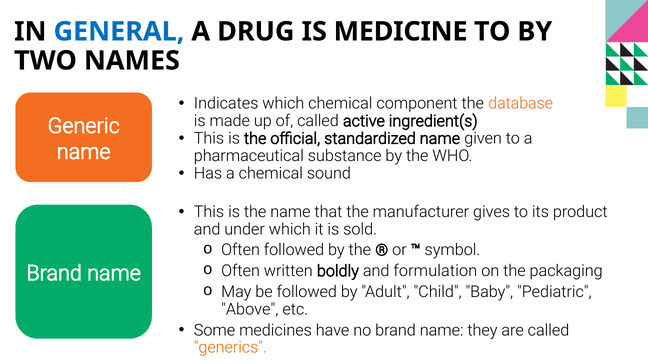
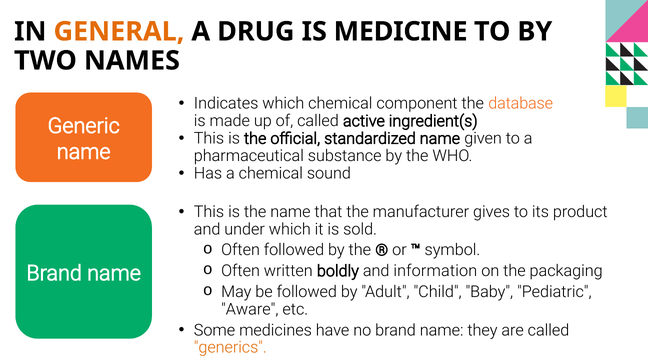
GENERAL colour: blue -> orange (119, 32)
formulation: formulation -> information (435, 271)
Above: Above -> Aware (250, 310)
